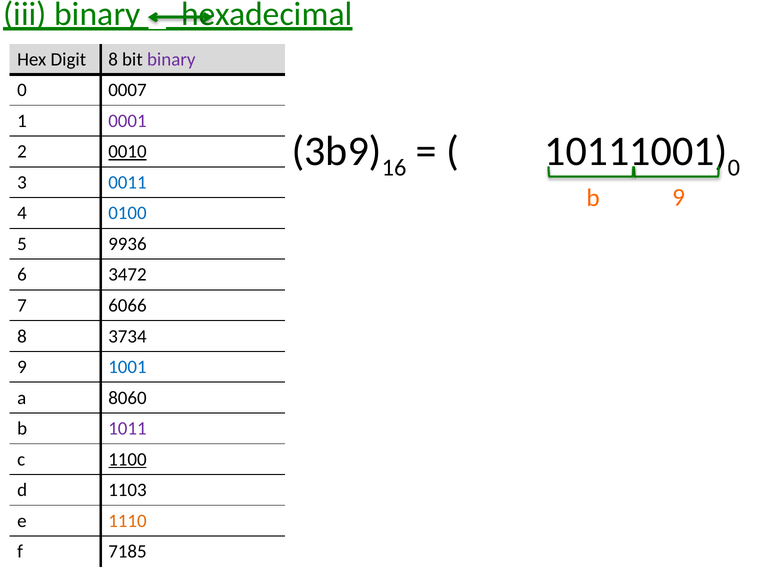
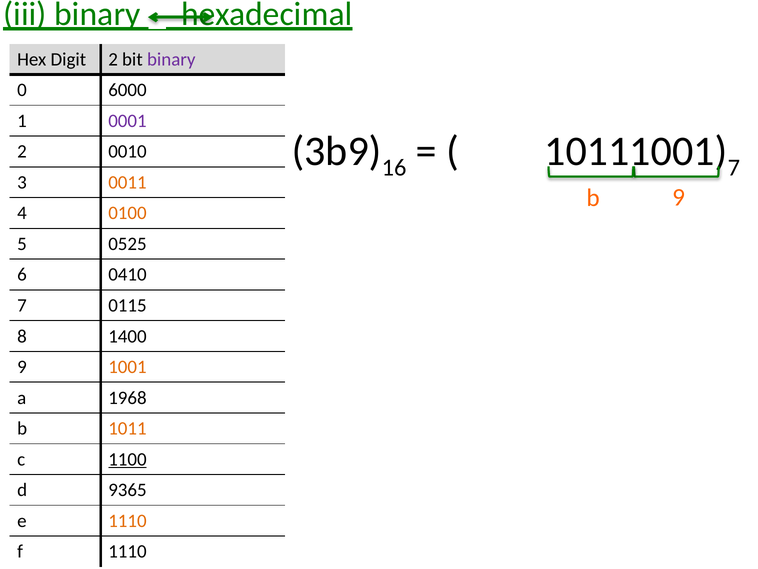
Digit 8: 8 -> 2 (113, 59)
0007: 0007 -> 6000 (127, 90)
0: 0 -> 7 (734, 168)
0010 underline: present -> none (127, 152)
0011 colour: blue -> orange (127, 182)
0100 colour: blue -> orange (127, 213)
9936: 9936 -> 0525 (127, 244)
3472: 3472 -> 0410 (127, 274)
6066: 6066 -> 0115 (127, 305)
3734: 3734 -> 1400 (127, 336)
1001 colour: blue -> orange (127, 367)
8060: 8060 -> 1968 (127, 397)
1011 colour: purple -> orange (127, 428)
1103: 1103 -> 9365 (127, 490)
f 7185: 7185 -> 1110 (127, 551)
